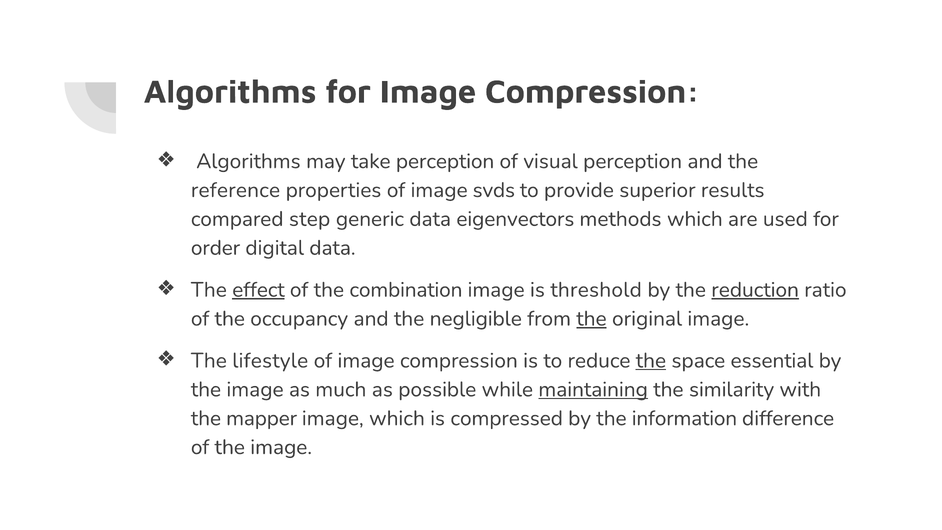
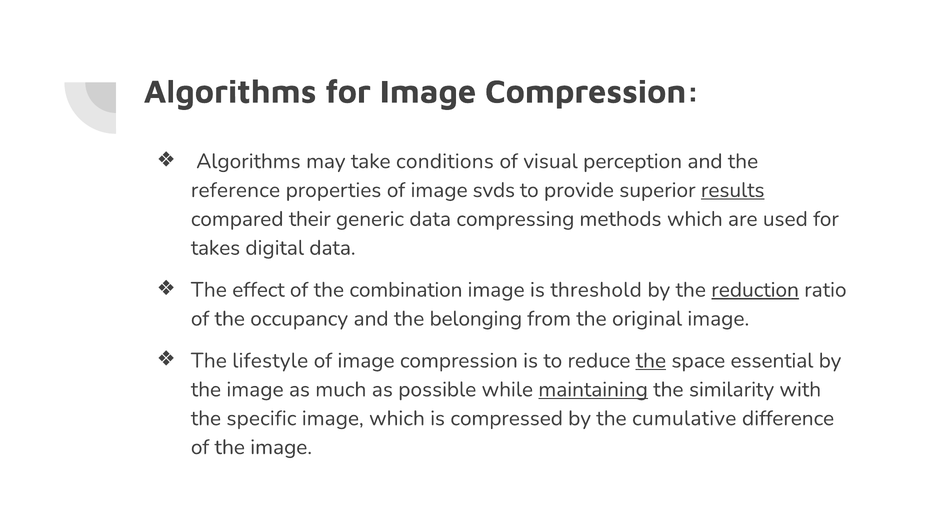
take perception: perception -> conditions (445, 161)
results underline: none -> present (733, 190)
step: step -> their (310, 219)
eigenvectors: eigenvectors -> compressing (515, 219)
order: order -> takes (216, 248)
effect underline: present -> none (258, 290)
negligible: negligible -> belonging (476, 319)
the underline: present -> none (591, 319)
mapper: mapper -> specific (261, 418)
information: information -> cumulative (684, 418)
